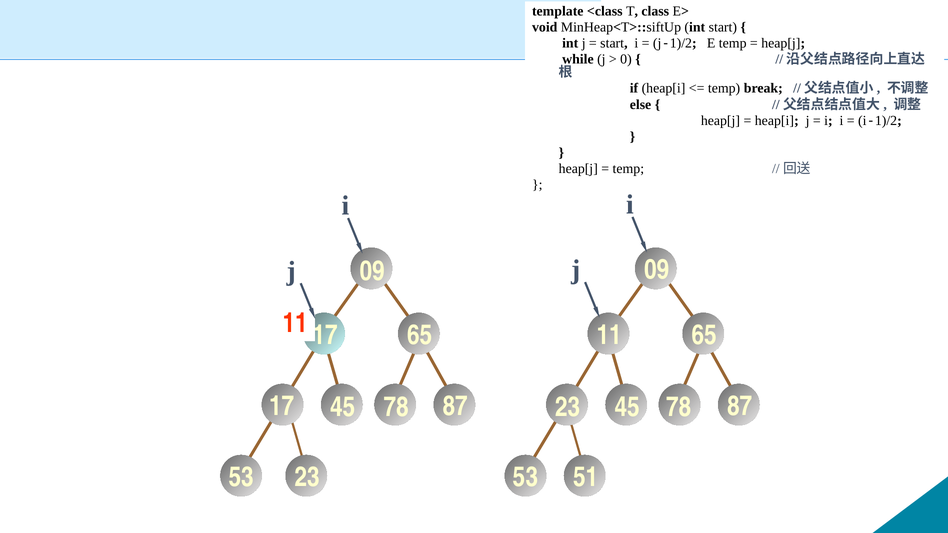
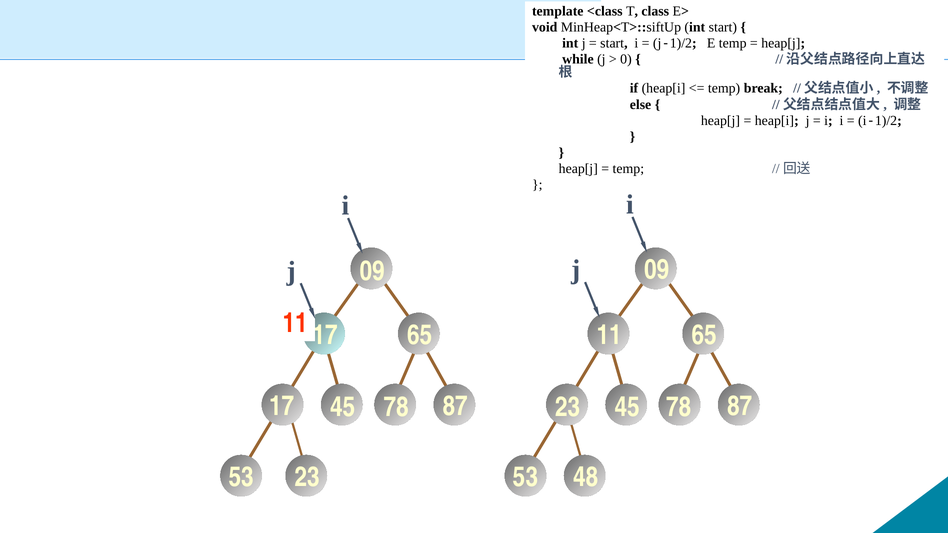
51: 51 -> 48 (586, 477)
